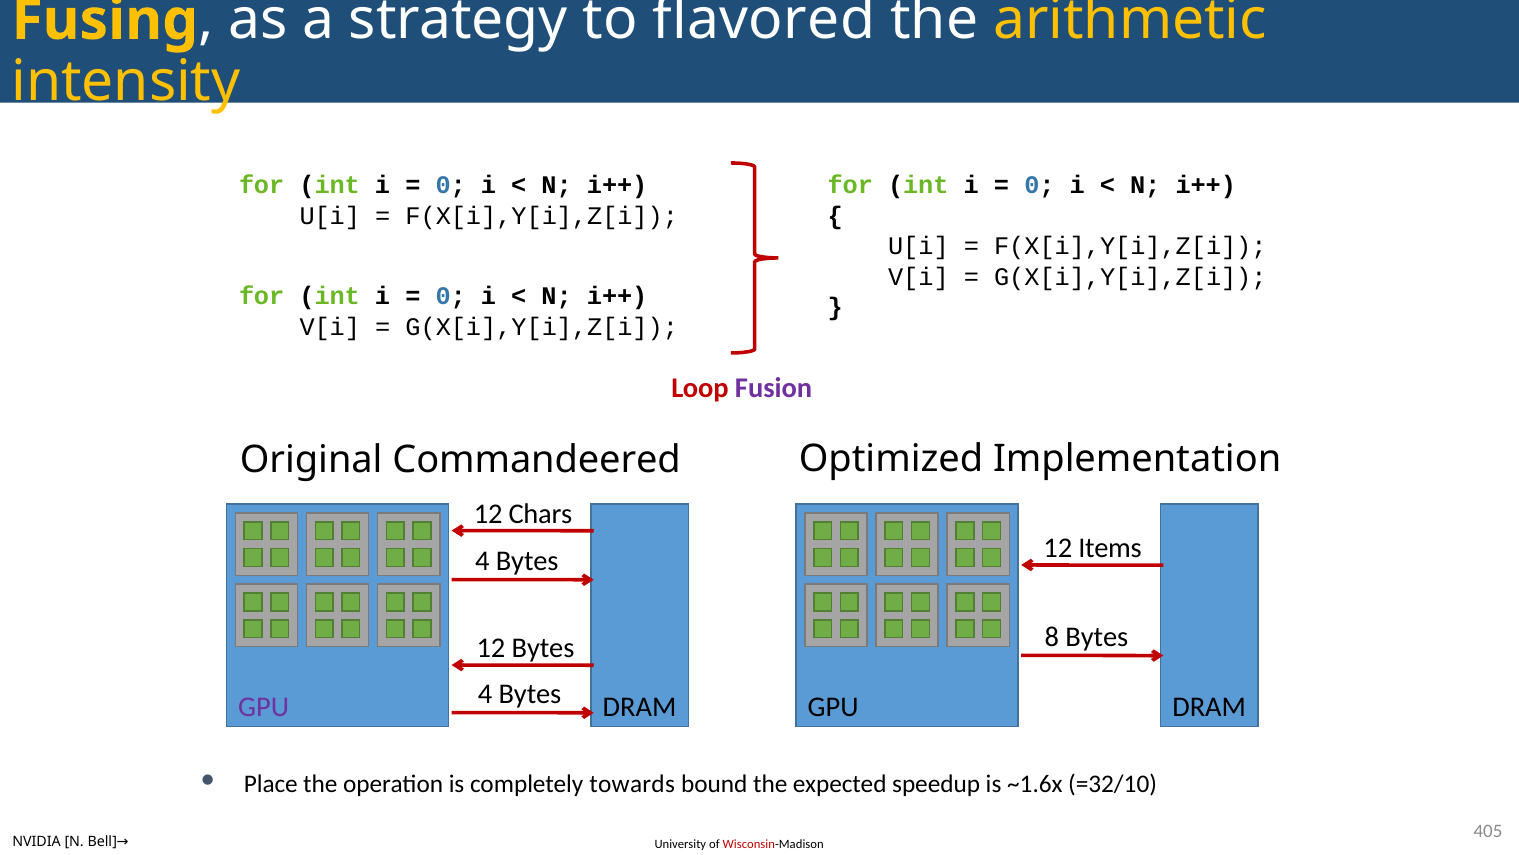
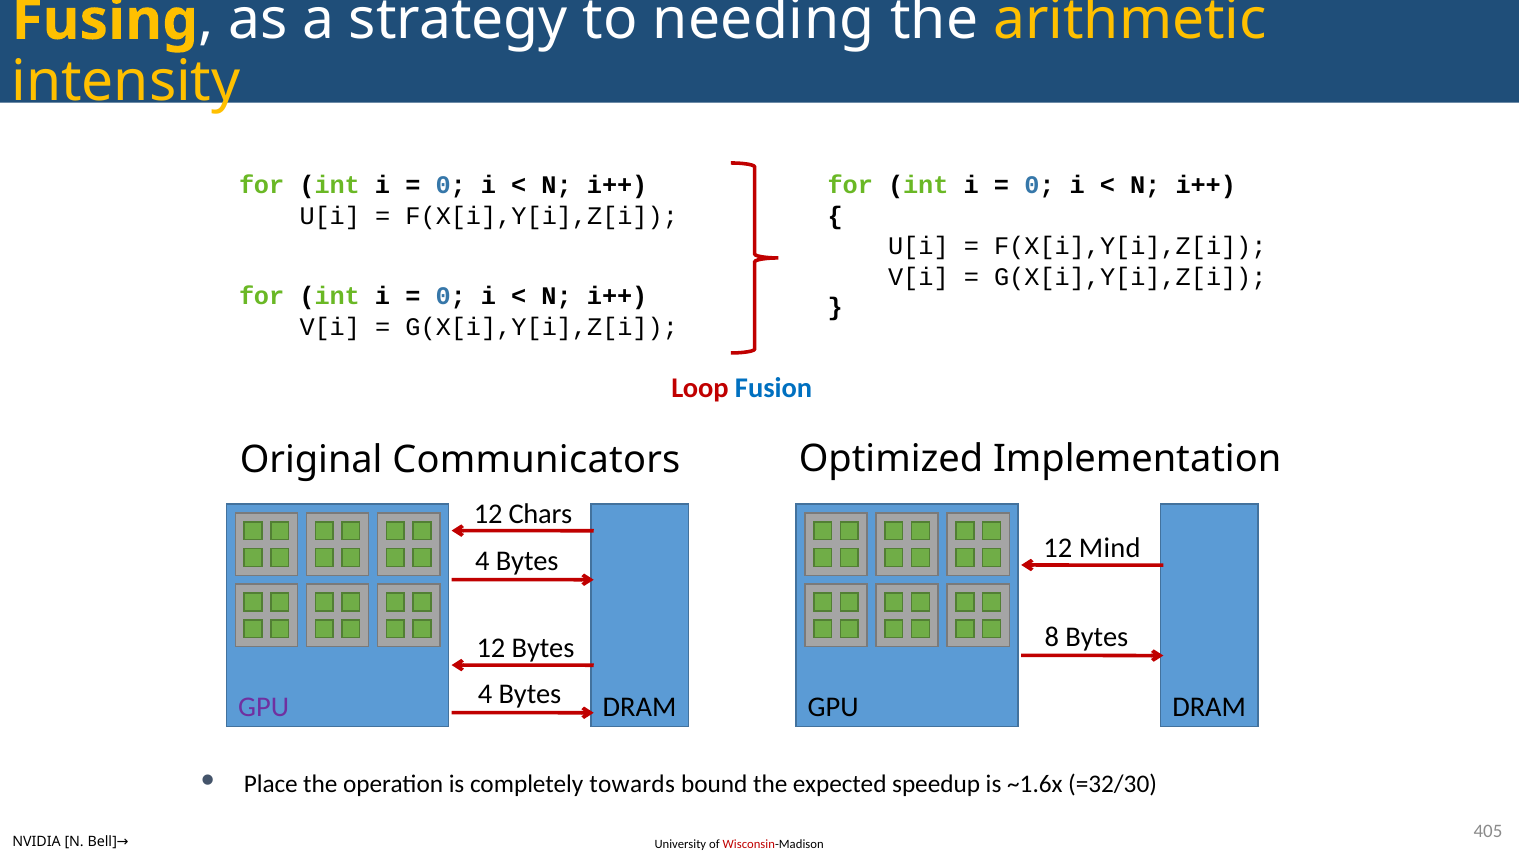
flavored: flavored -> needing (764, 20)
Fusion colour: purple -> blue (774, 388)
Commandeered: Commandeered -> Communicators (536, 460)
Items: Items -> Mind (1110, 548)
=32/10: =32/10 -> =32/30 (1113, 784)
